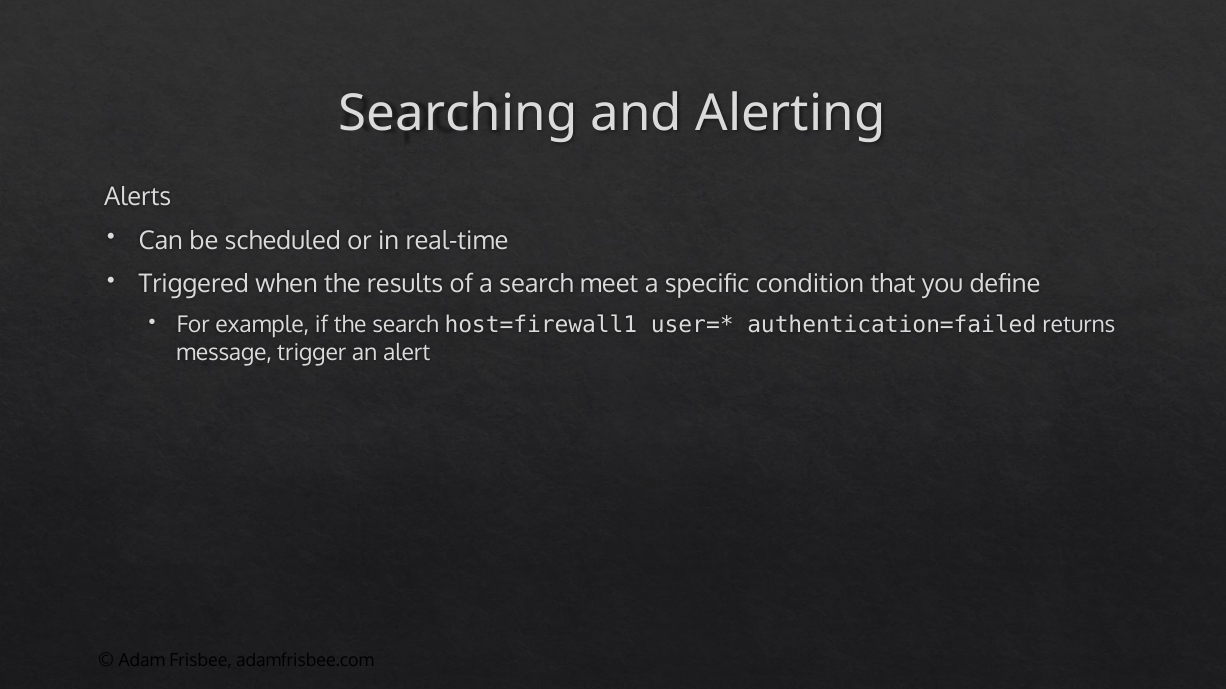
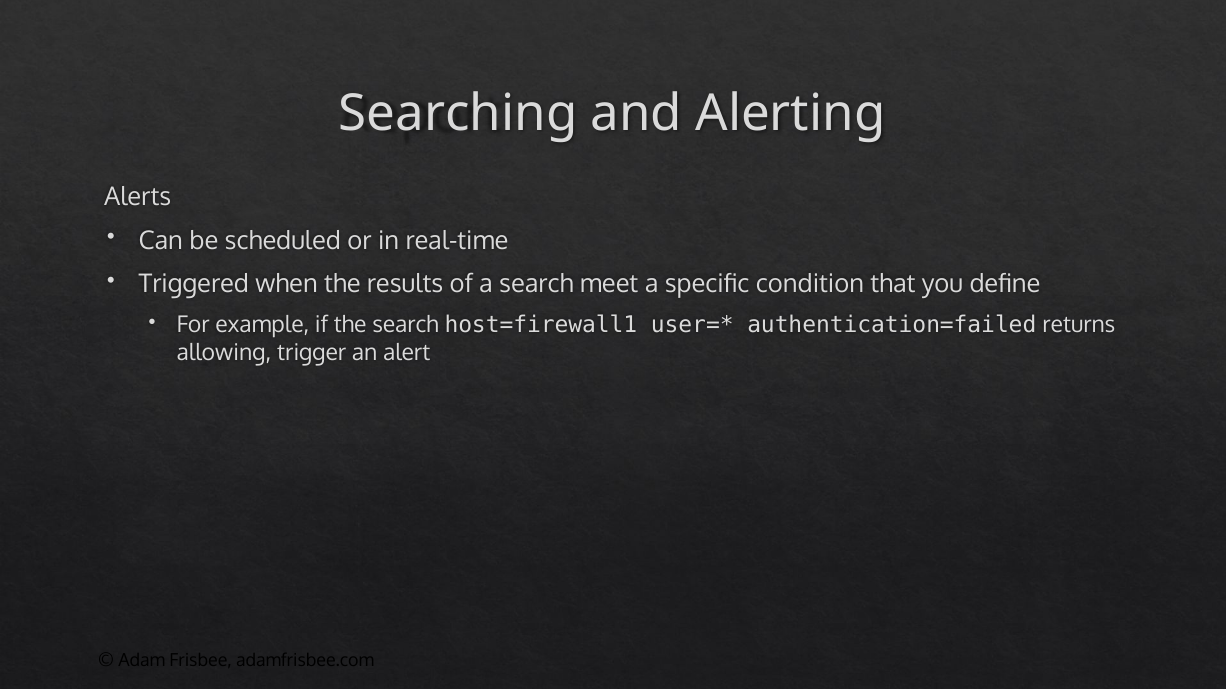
message: message -> allowing (224, 353)
